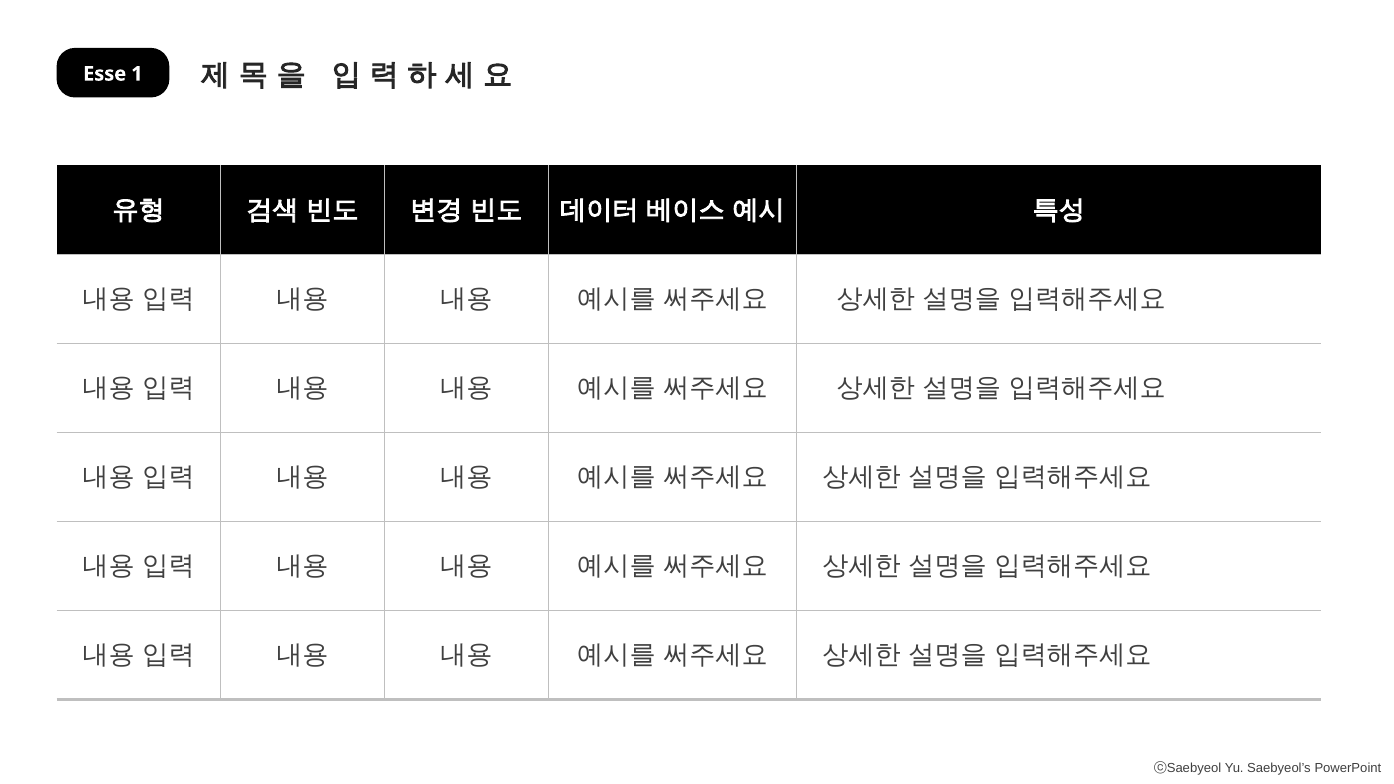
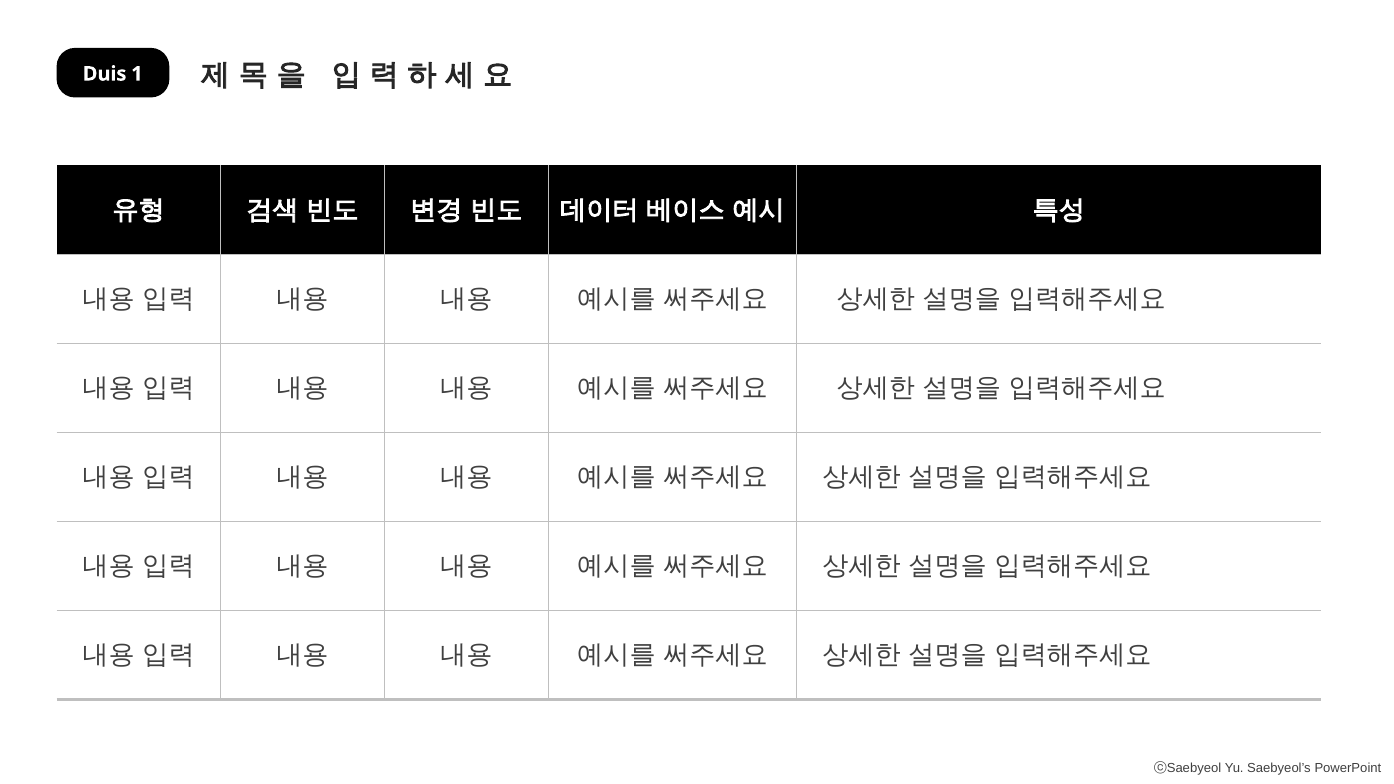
Esse: Esse -> Duis (105, 74)
